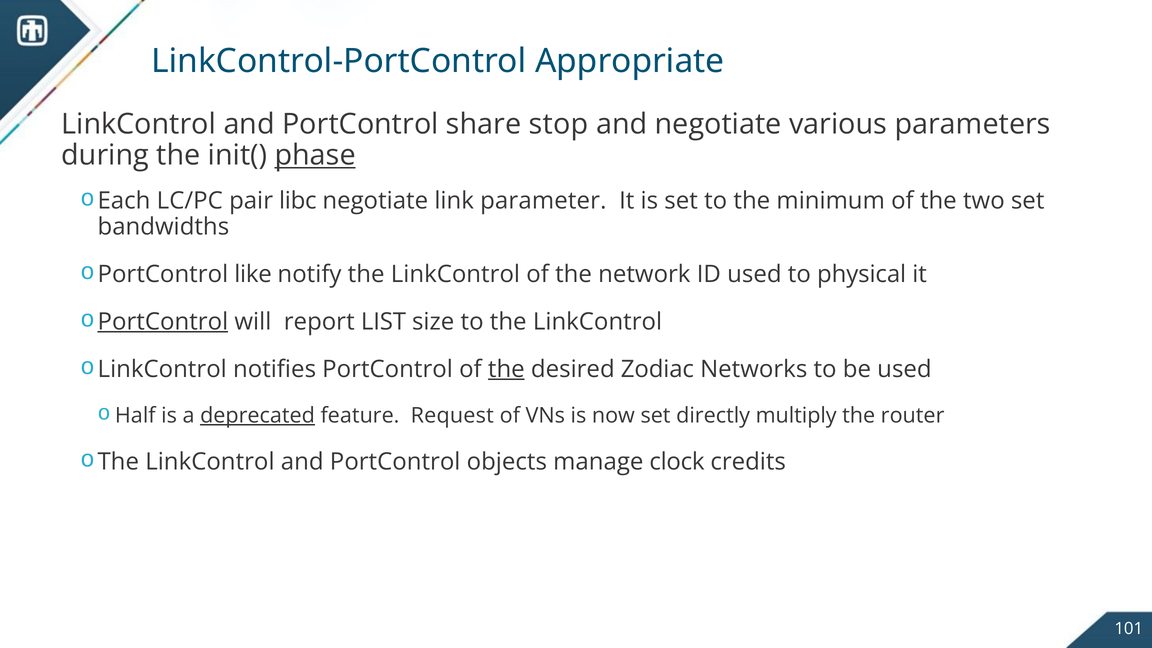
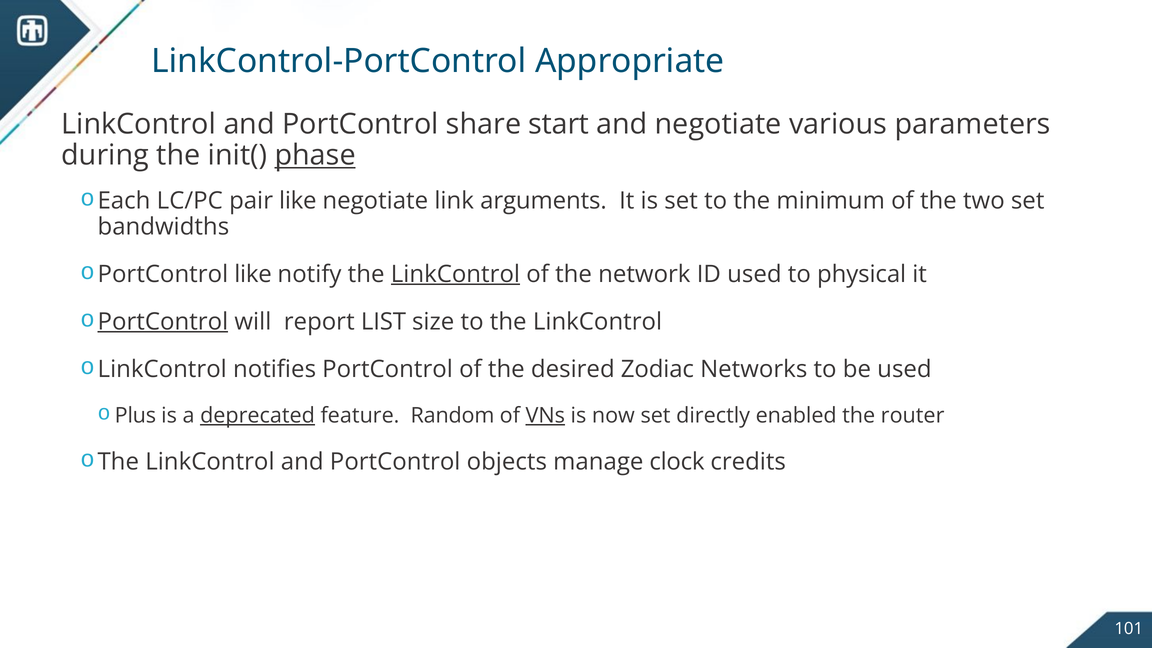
stop: stop -> start (559, 124)
pair libc: libc -> like (298, 201)
parameter: parameter -> arguments (543, 201)
LinkControl underline: none -> present (455, 274)
the underline: present -> none (506, 369)
Half: Half -> Plus (135, 415)
Request: Request -> Random (452, 415)
VNs underline: none -> present (545, 415)
multiply: multiply -> enabled (796, 415)
